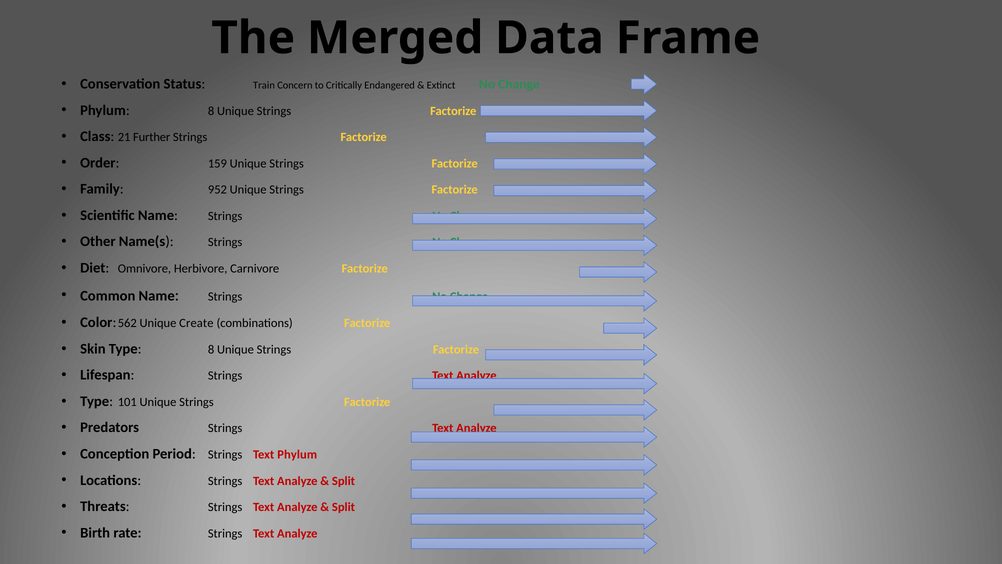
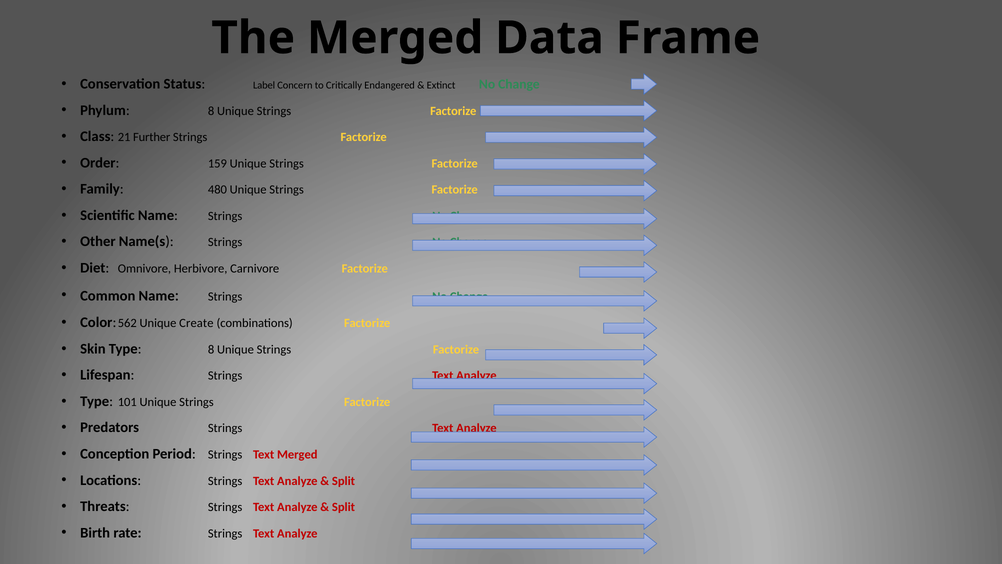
Train: Train -> Label (264, 85)
952: 952 -> 480 (217, 190)
Text Phylum: Phylum -> Merged (297, 454)
